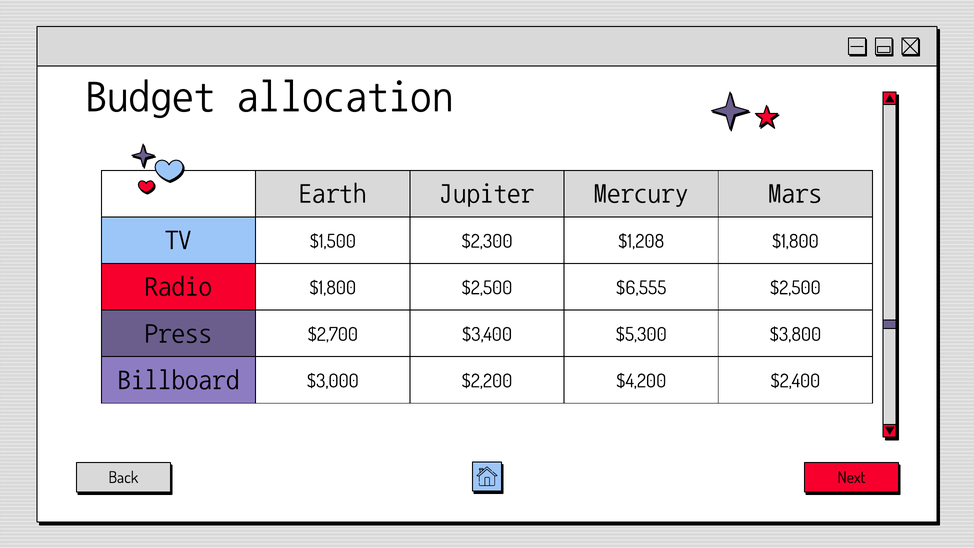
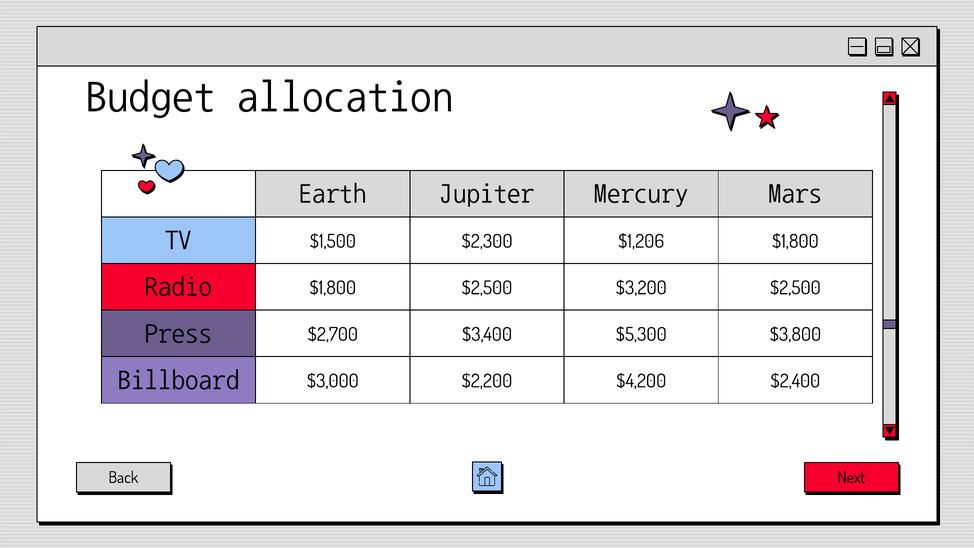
$1,208: $1,208 -> $1,206 (641, 241)
$6,555: $6,555 -> $3,200 (641, 288)
